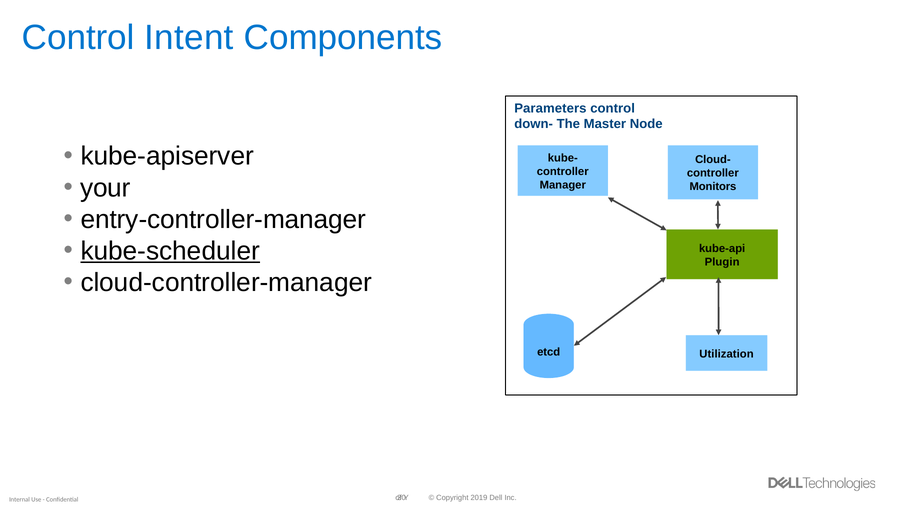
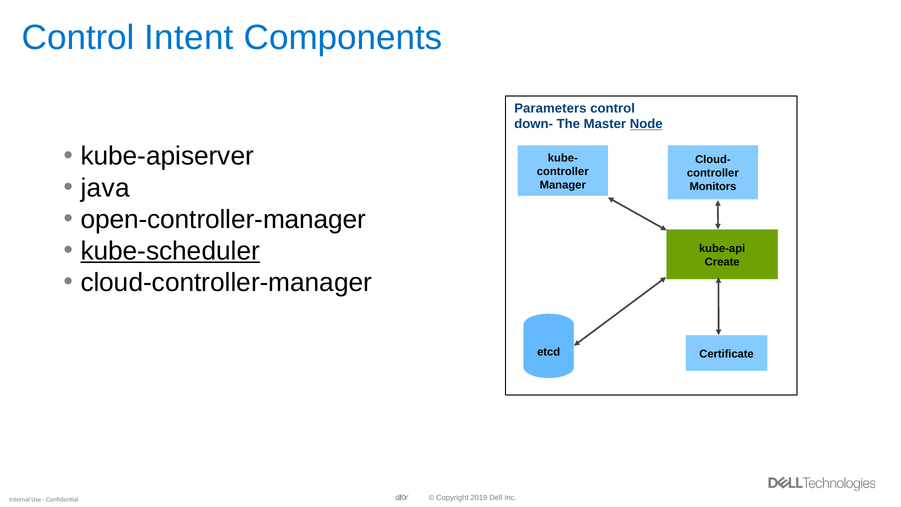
Node underline: none -> present (646, 124)
your: your -> java (105, 188)
entry-controller-manager: entry-controller-manager -> open-controller-manager (223, 219)
Plugin: Plugin -> Create (722, 262)
Utilization: Utilization -> Certificate (727, 354)
